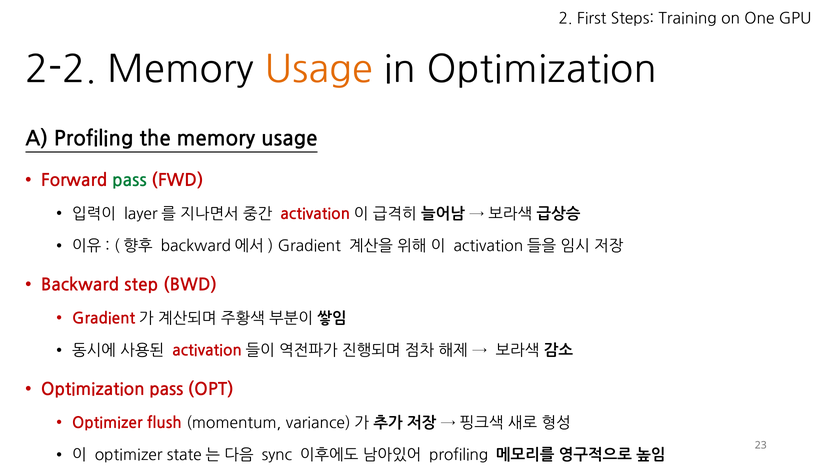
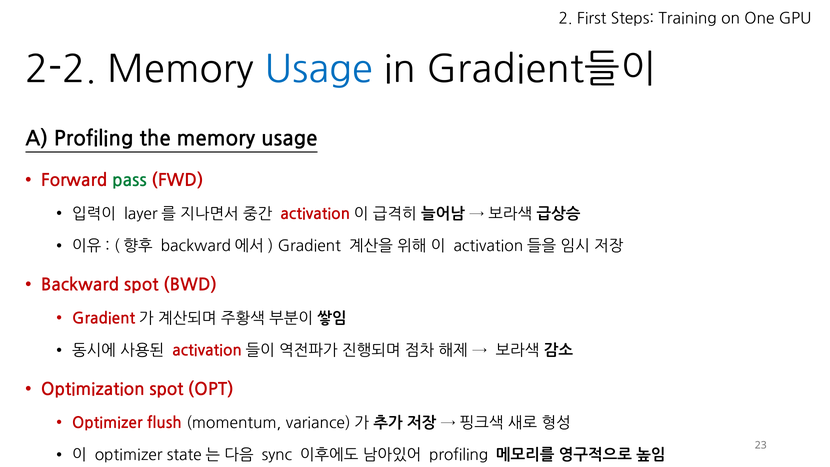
Usage colour: orange -> blue (319, 69)
in Optimization: Optimization -> Gradient들이 (542, 69)
Backward step: step -> spot (141, 285)
Optimization pass: pass -> spot (166, 390)
